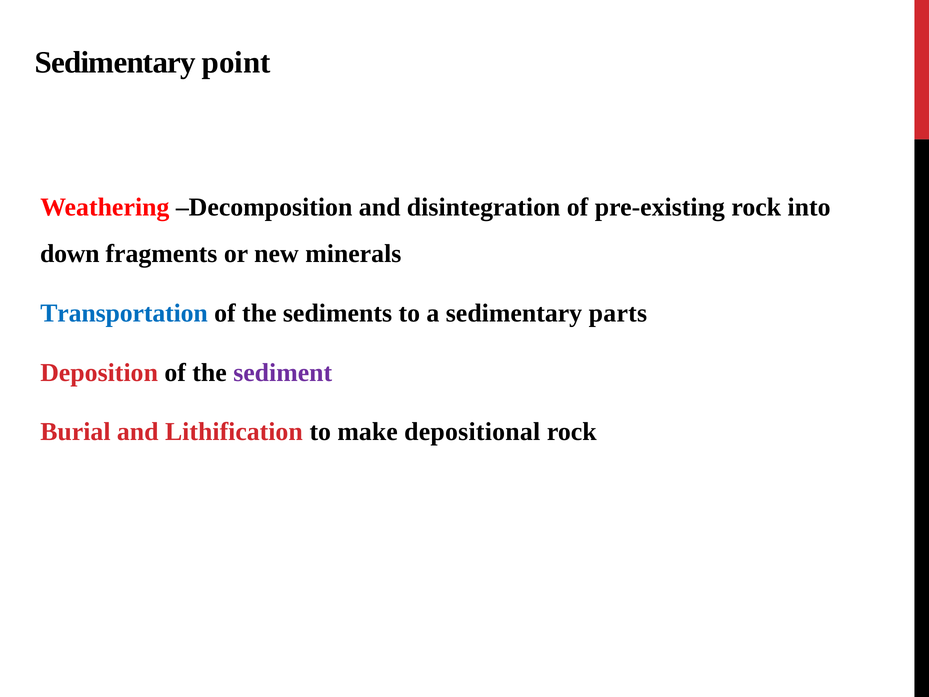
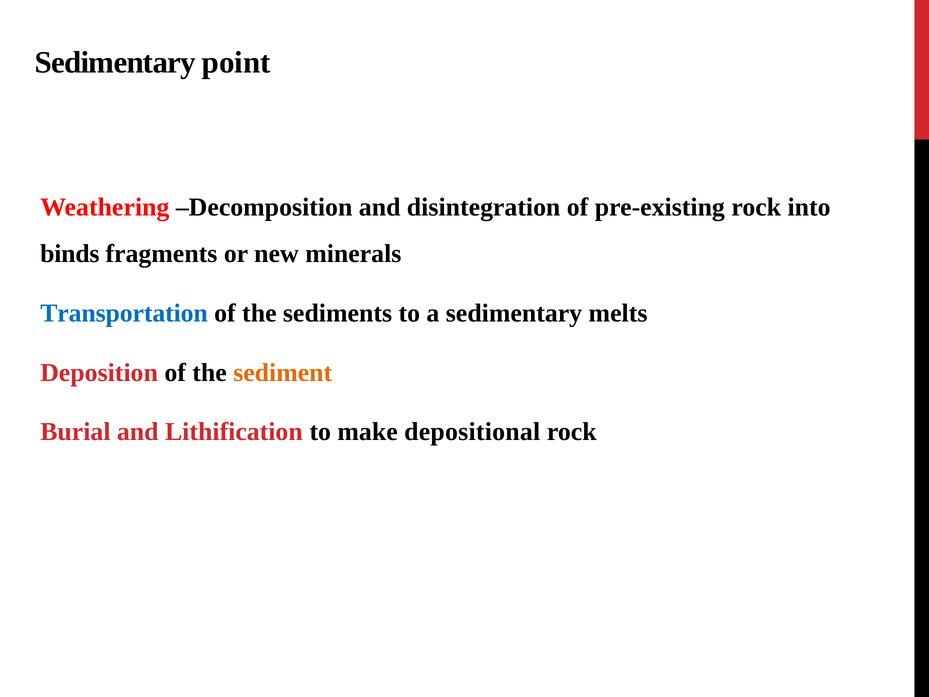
down: down -> binds (70, 254)
parts: parts -> melts (618, 313)
sediment colour: purple -> orange (283, 372)
